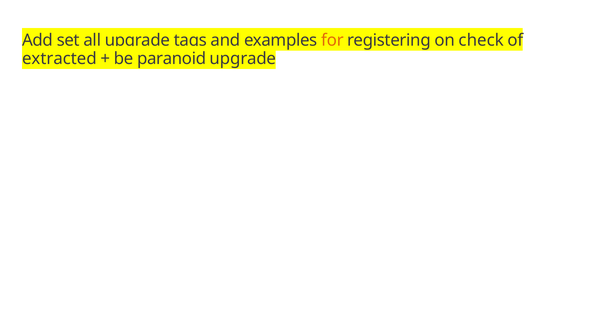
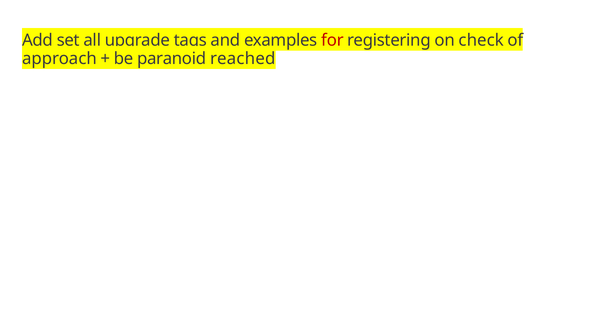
for colour: orange -> red (332, 40)
extracted: extracted -> approach (59, 58)
paranoid upgrade: upgrade -> reached (243, 58)
